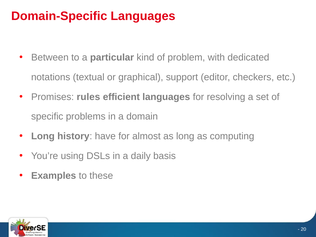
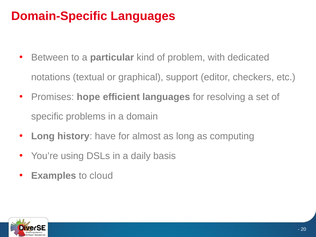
rules: rules -> hope (88, 97)
these: these -> cloud (101, 176)
